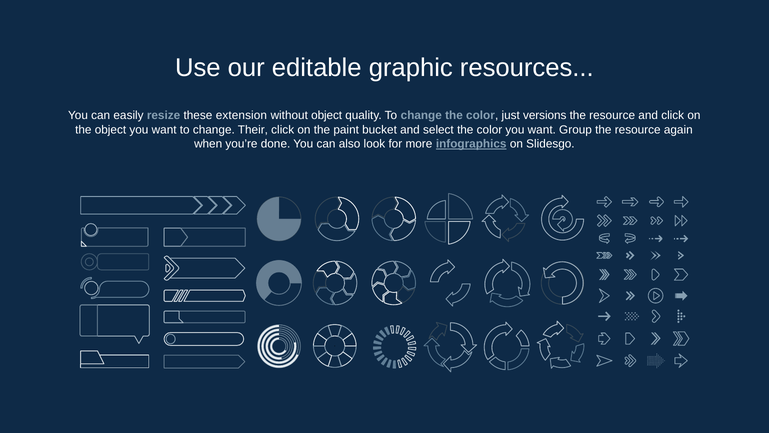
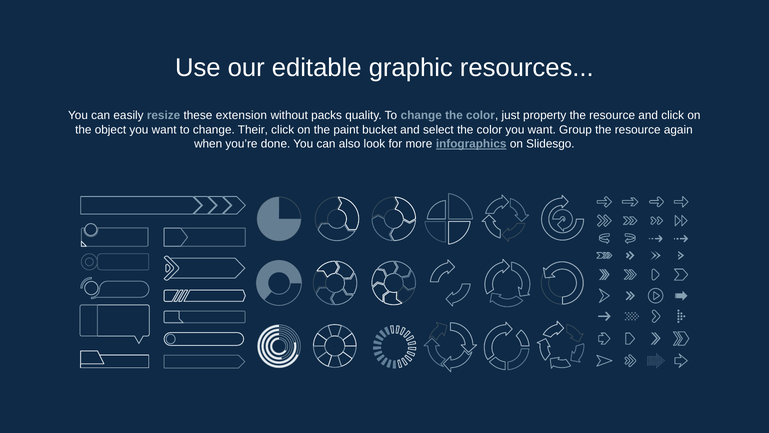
without object: object -> packs (327, 115)
versions: versions -> property (545, 115)
